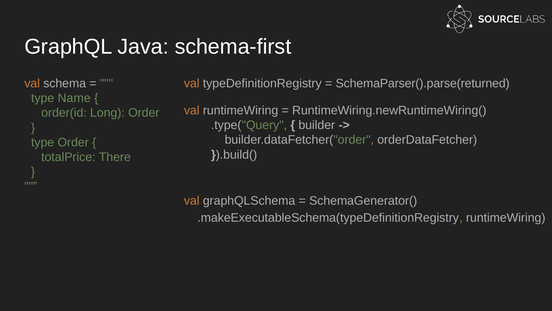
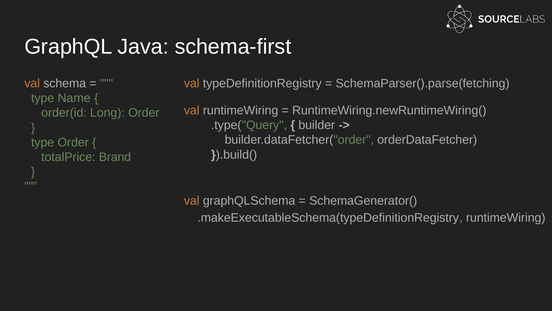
SchemaParser().parse(returned: SchemaParser().parse(returned -> SchemaParser().parse(fetching (423, 83)
There: There -> Brand (115, 157)
